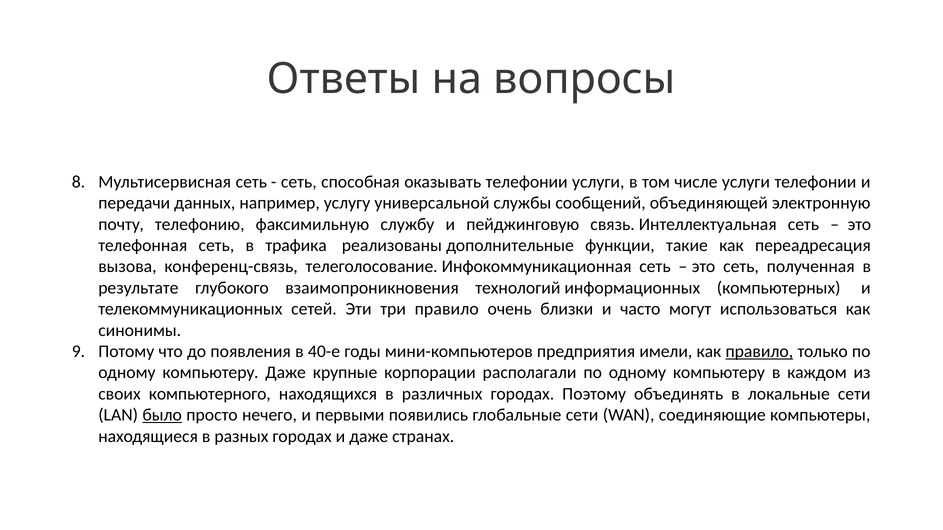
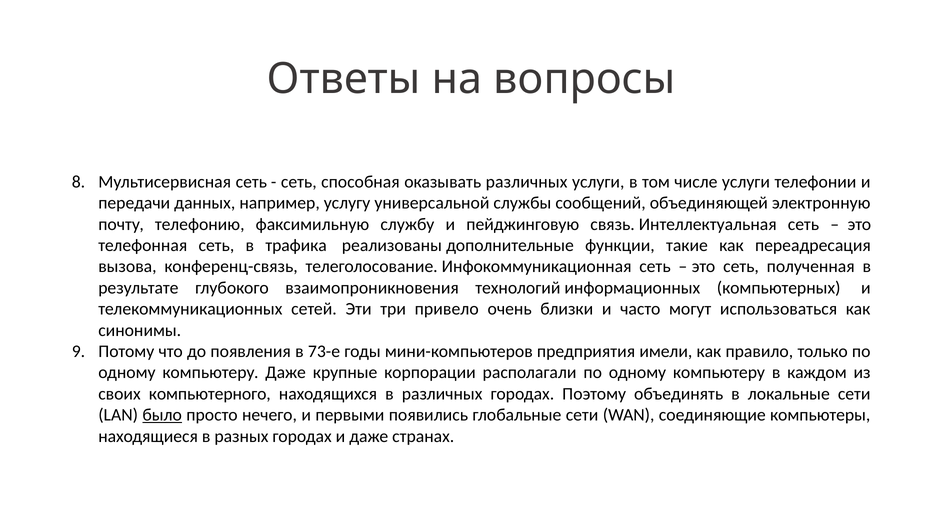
оказывать телефонии: телефонии -> различных (527, 182)
три правило: правило -> привело (447, 309)
40-е: 40-е -> 73-е (324, 352)
правило underline: present -> none (759, 352)
